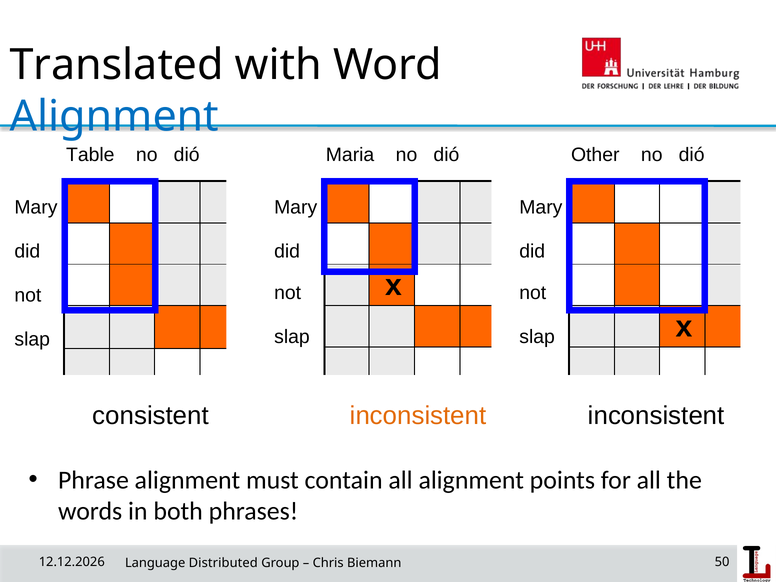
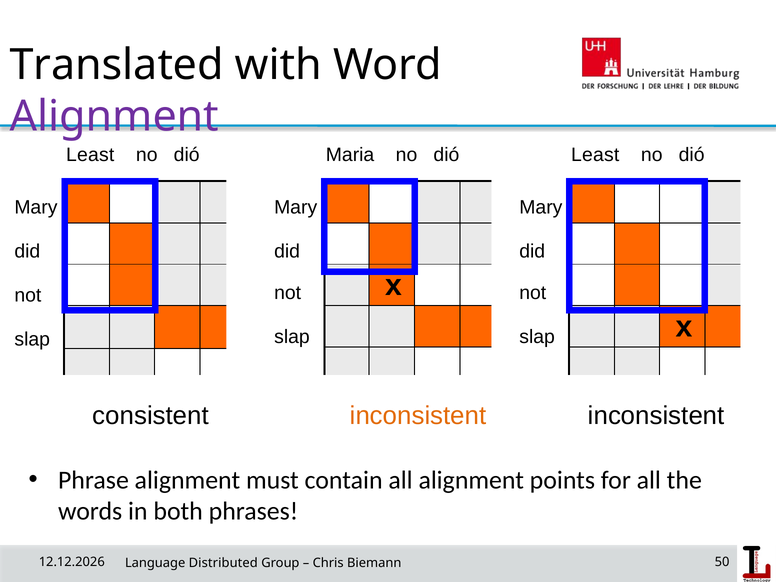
Alignment colour: blue -> purple (114, 117)
Table: Table -> Least (90, 155)
Other: Other -> Least (595, 155)
